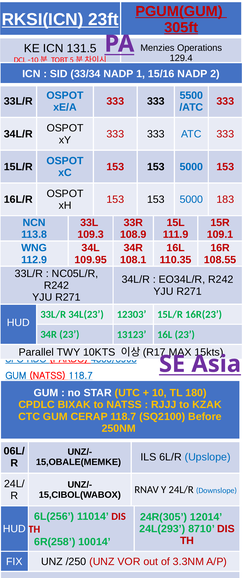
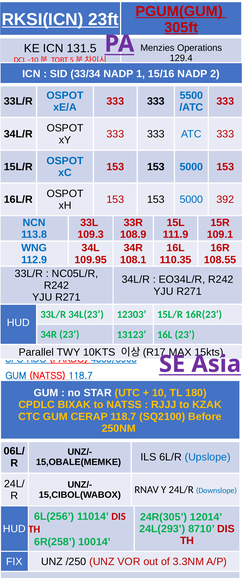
183: 183 -> 392 (225, 200)
